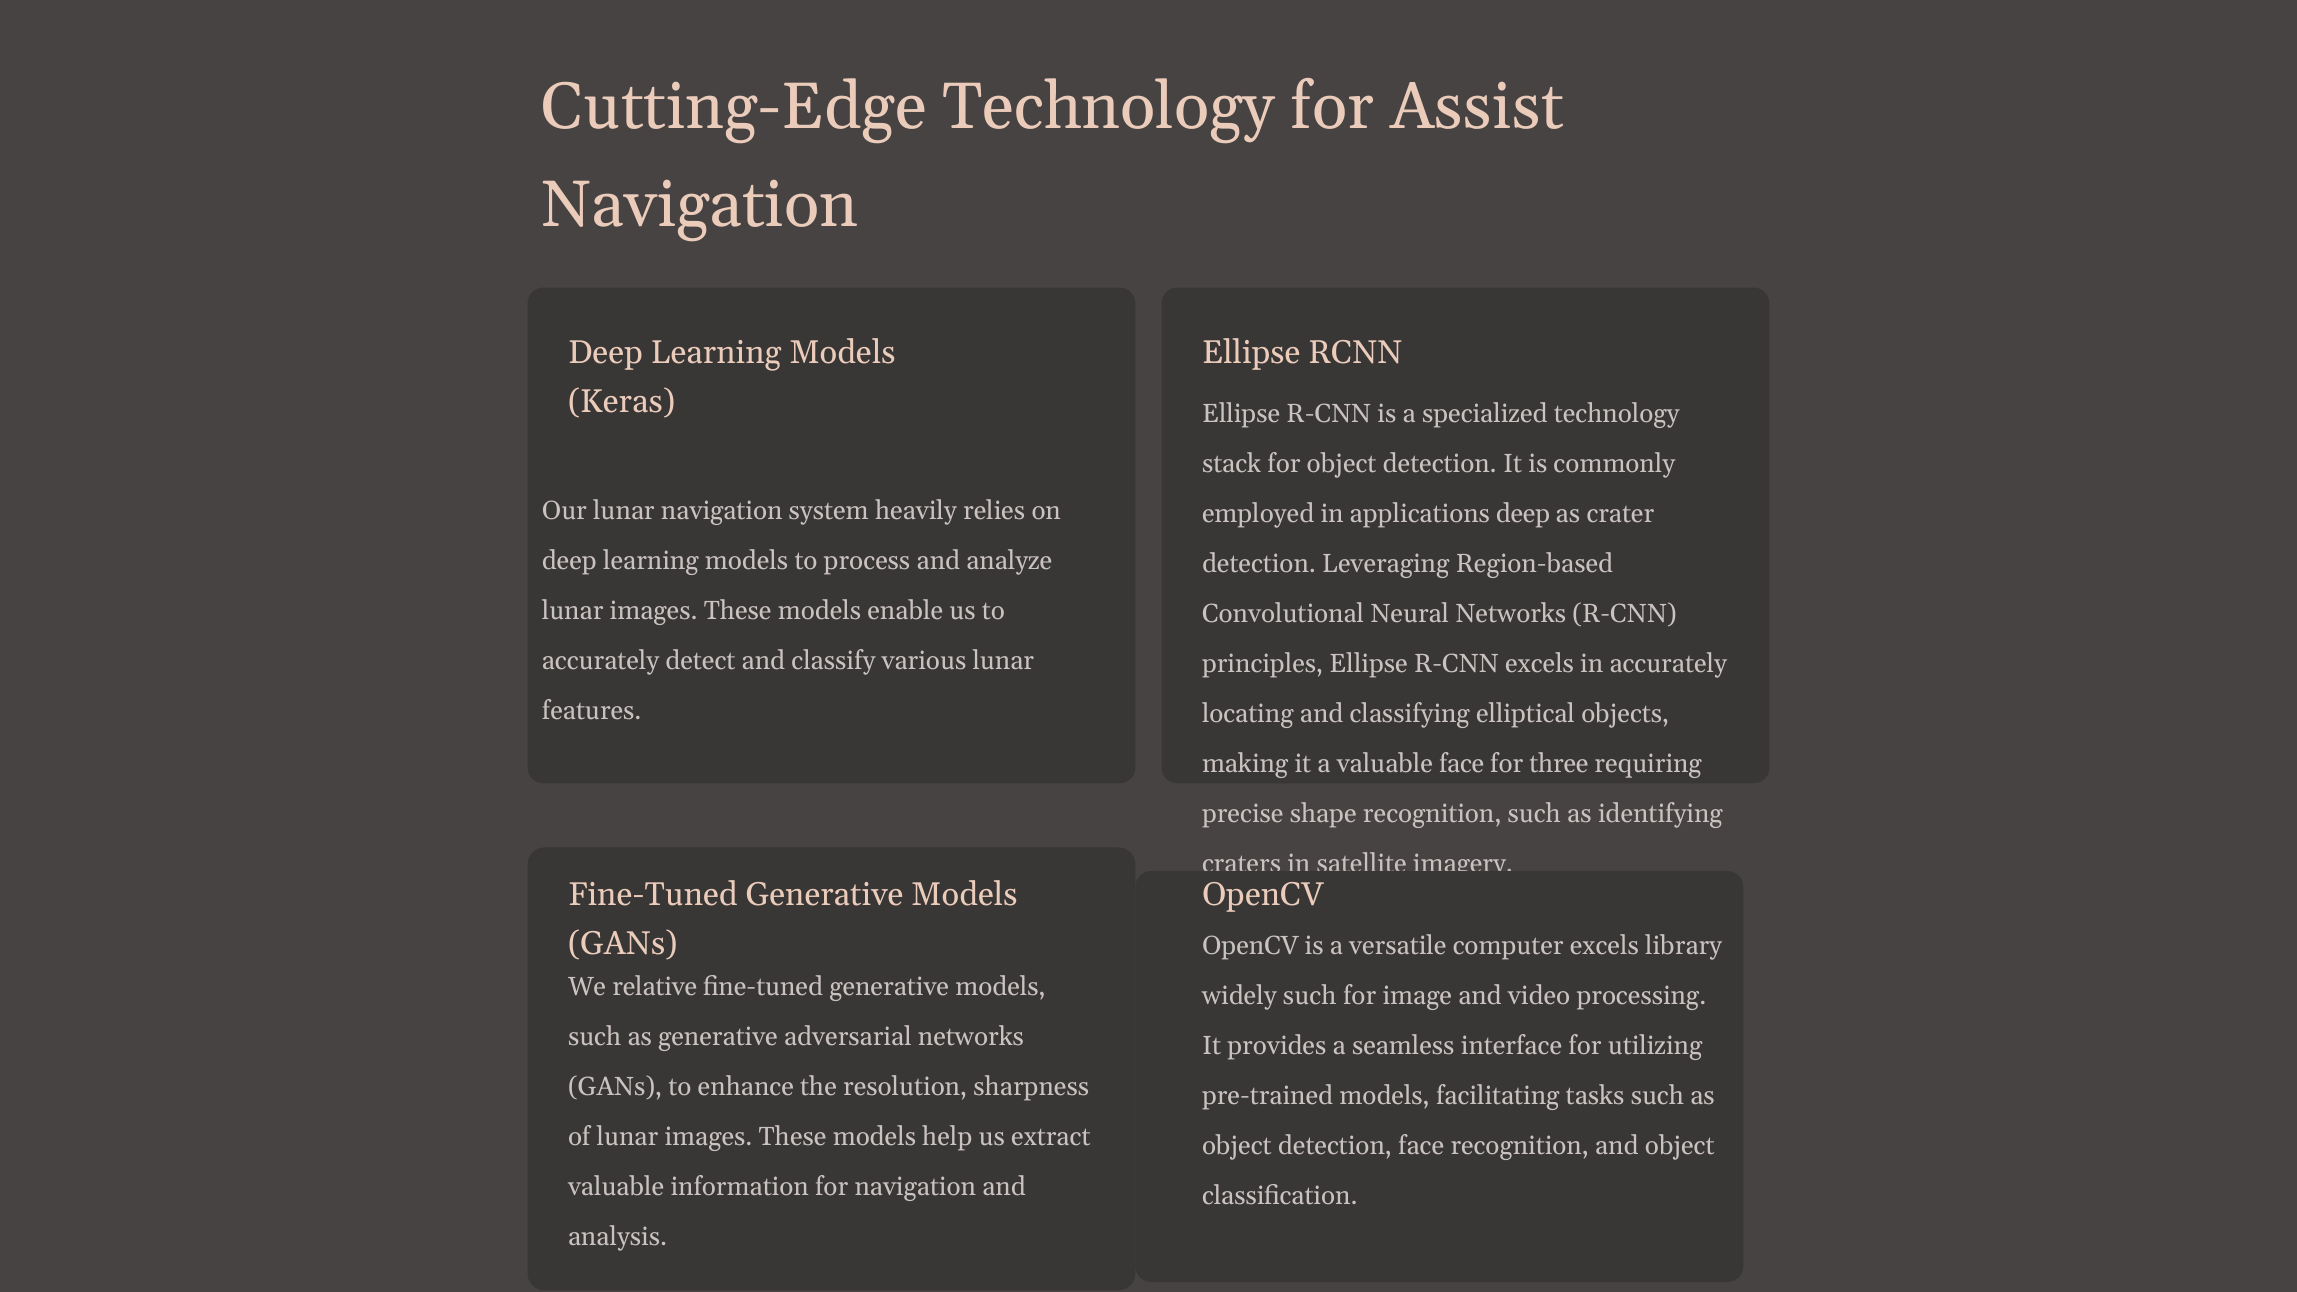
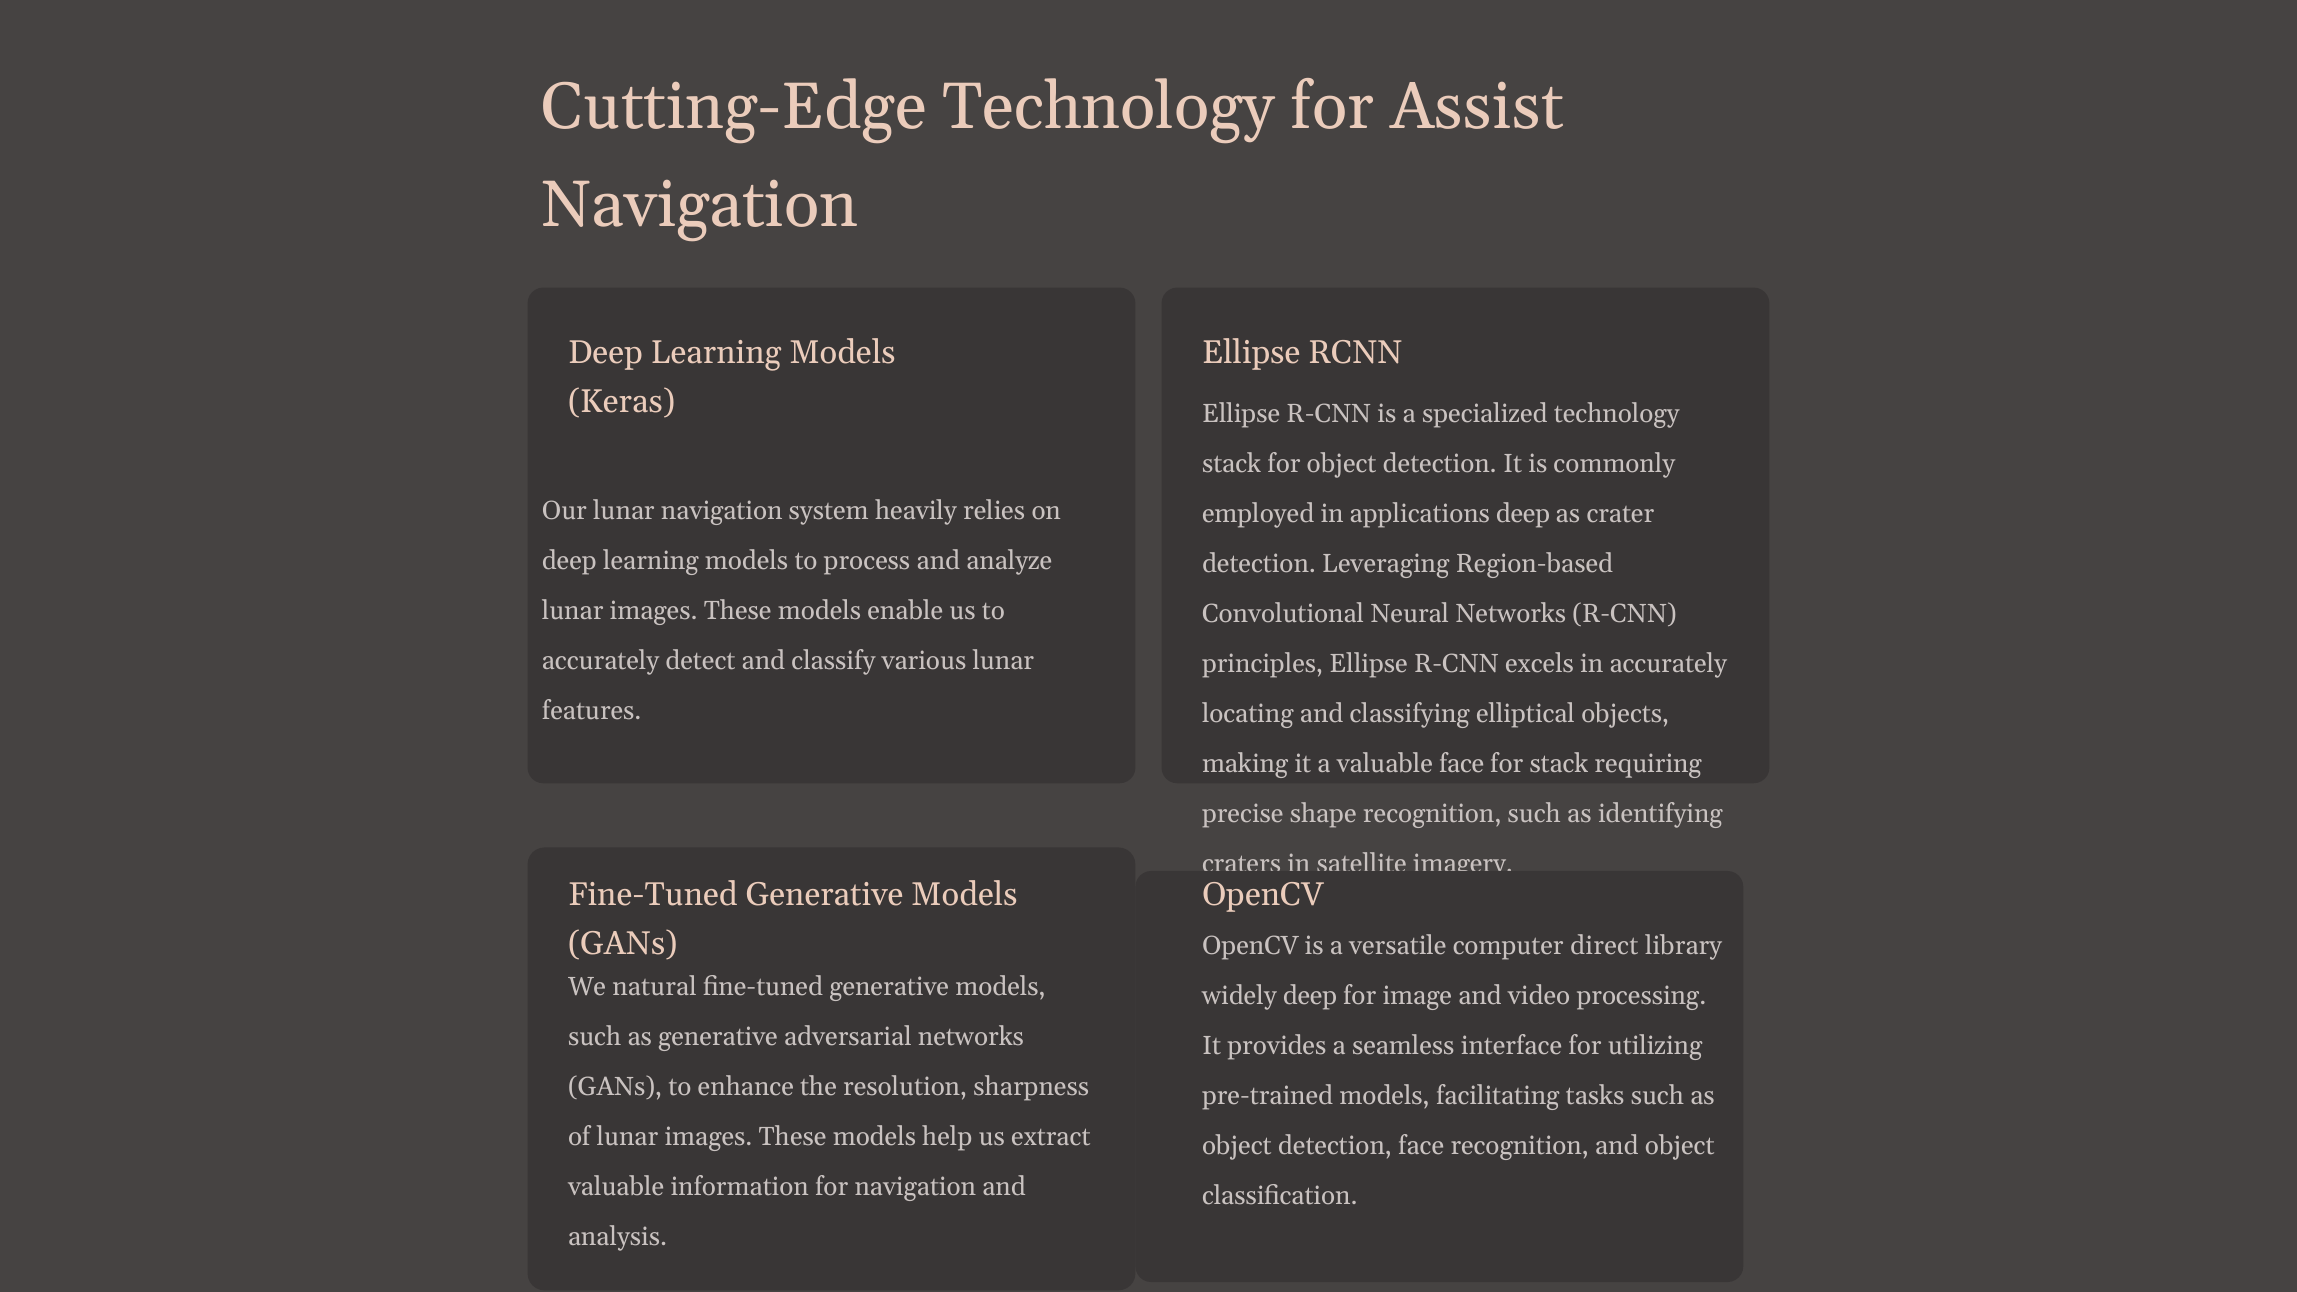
for three: three -> stack (1559, 764)
computer excels: excels -> direct (1604, 946)
relative: relative -> natural (655, 987)
widely such: such -> deep (1310, 996)
